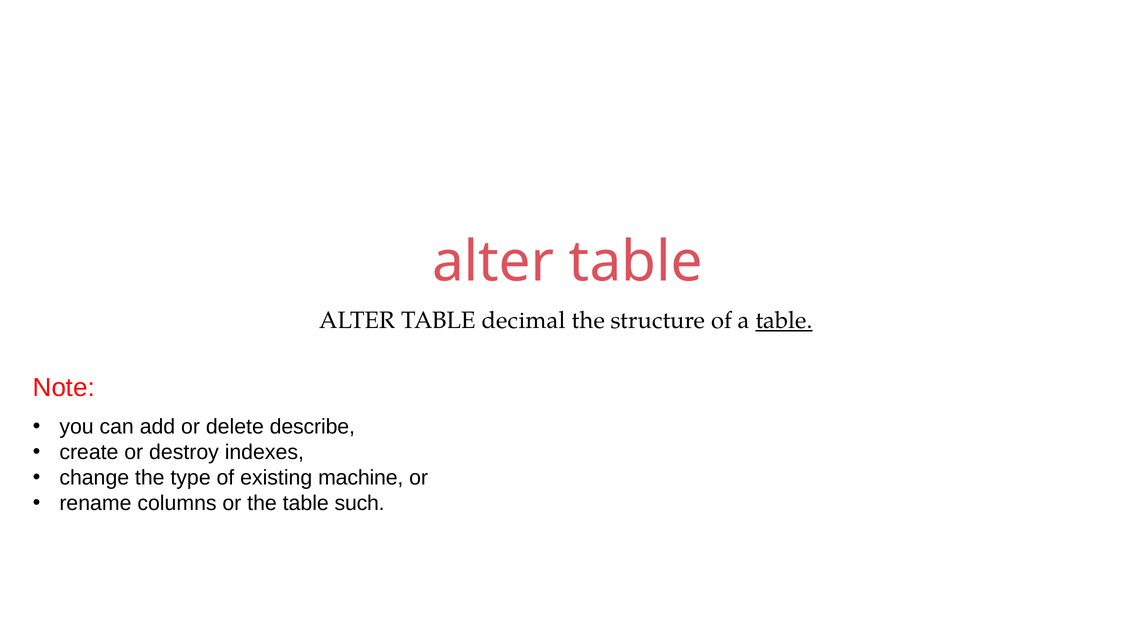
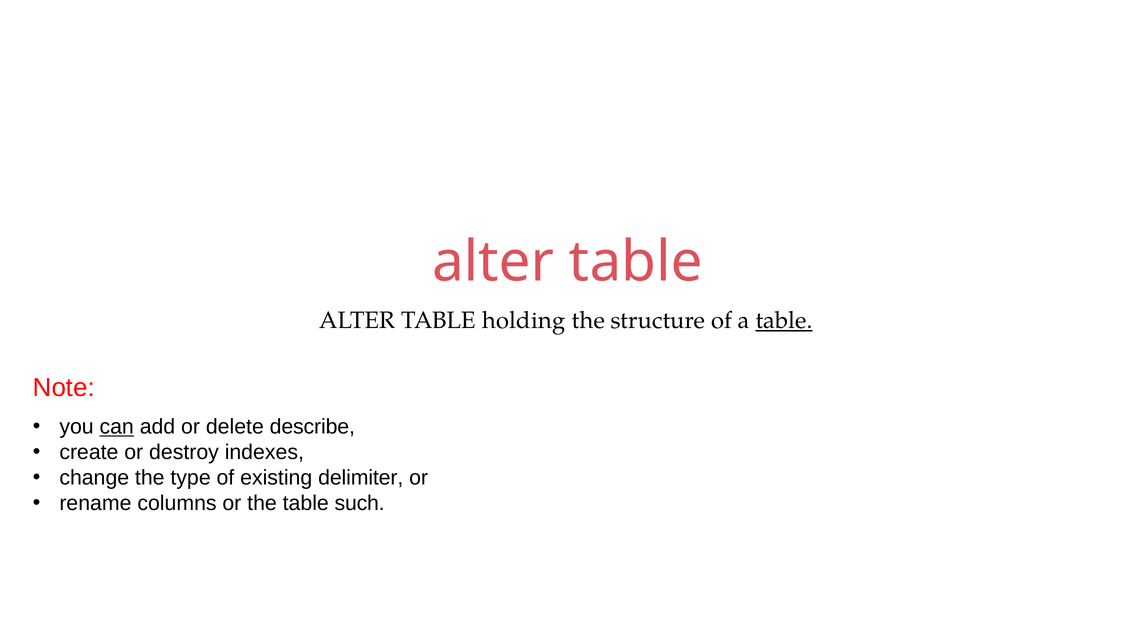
decimal: decimal -> holding (524, 321)
can underline: none -> present (117, 427)
machine: machine -> delimiter (361, 478)
